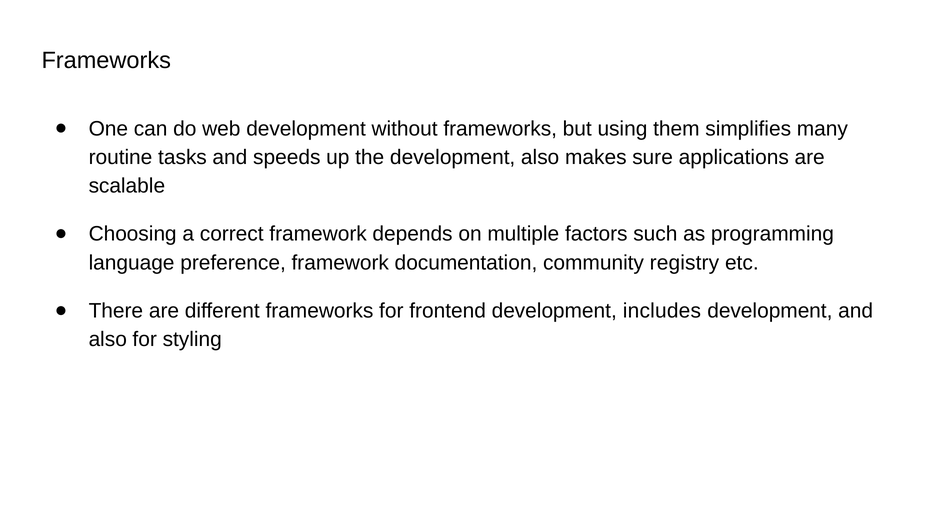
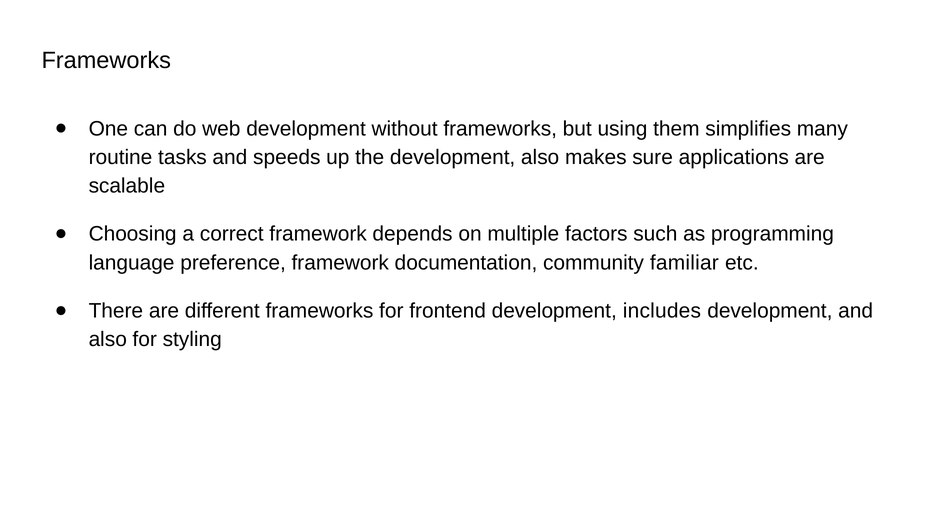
registry: registry -> familiar (684, 263)
